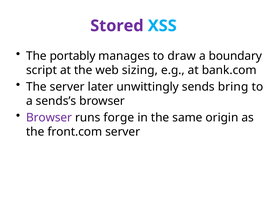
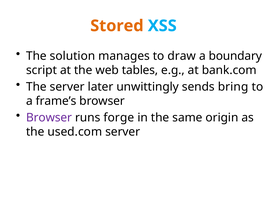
Stored colour: purple -> orange (117, 26)
portably: portably -> solution (72, 56)
sizing: sizing -> tables (140, 70)
sends’s: sends’s -> frame’s (56, 101)
front.com: front.com -> used.com (75, 132)
